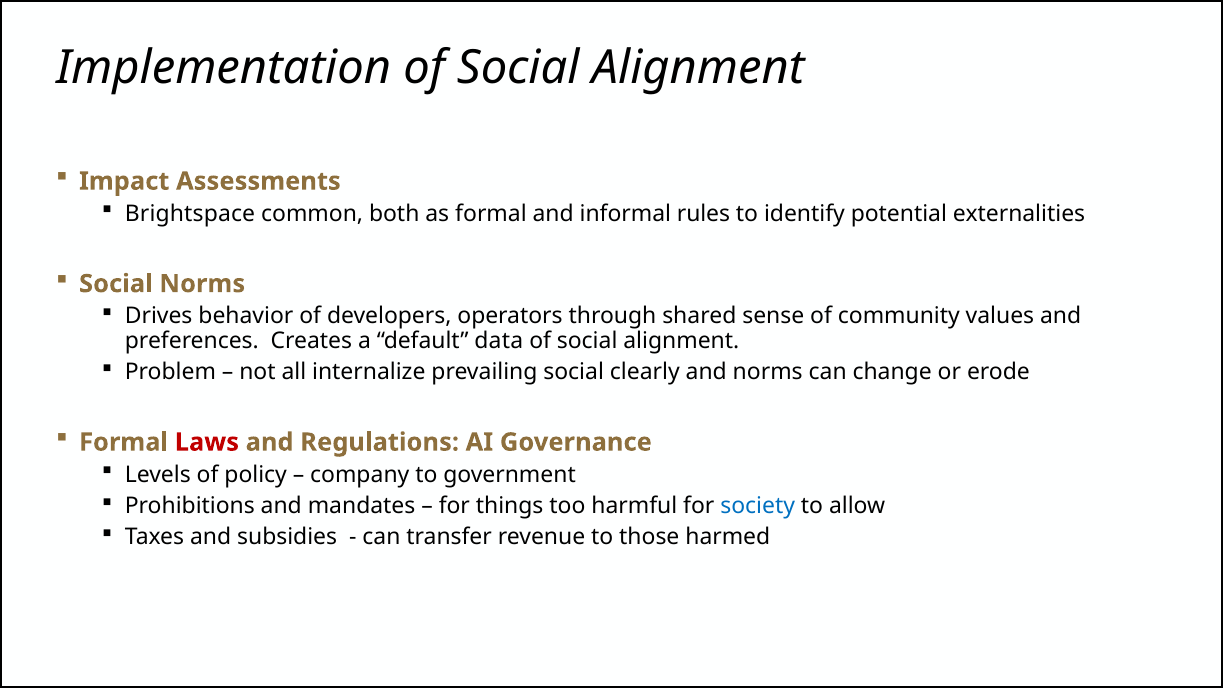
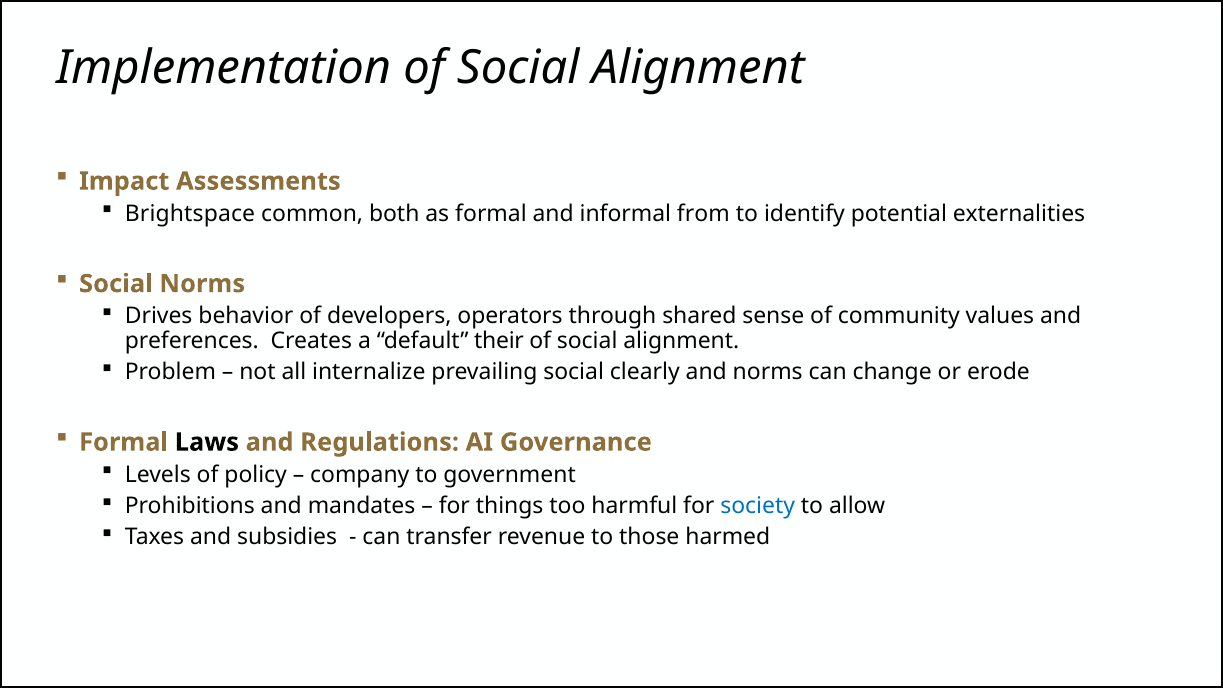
rules: rules -> from (703, 214)
data: data -> their (499, 341)
Laws colour: red -> black (207, 442)
